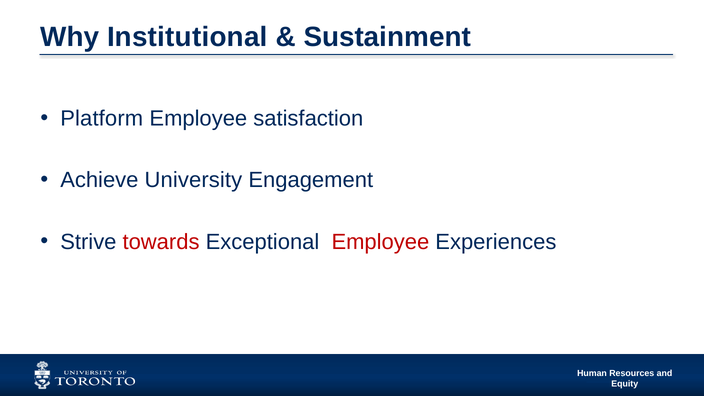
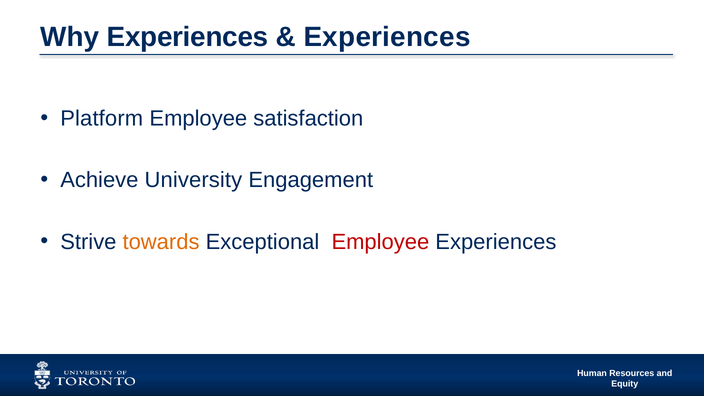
Why Institutional: Institutional -> Experiences (188, 37)
Sustainment: Sustainment -> Experiences (387, 37)
towards colour: red -> orange (161, 242)
